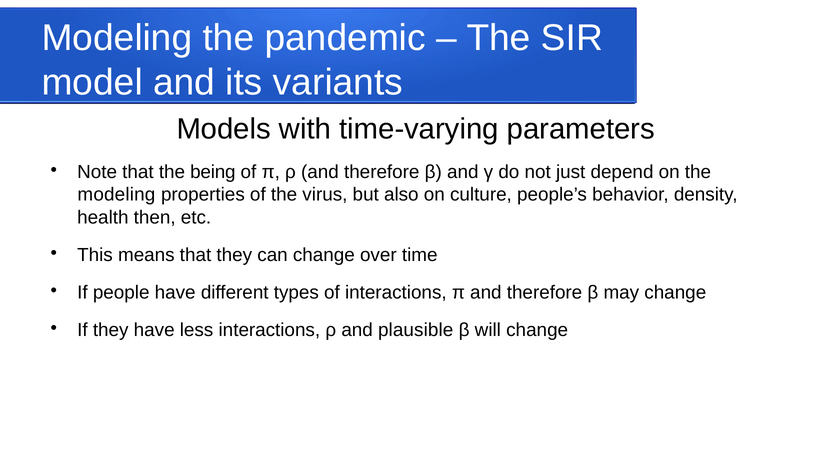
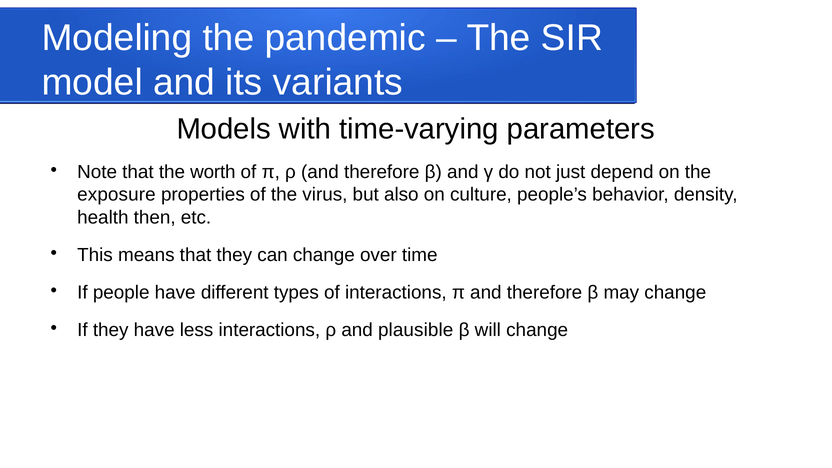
being: being -> worth (213, 172)
modeling: modeling -> exposure (116, 195)
